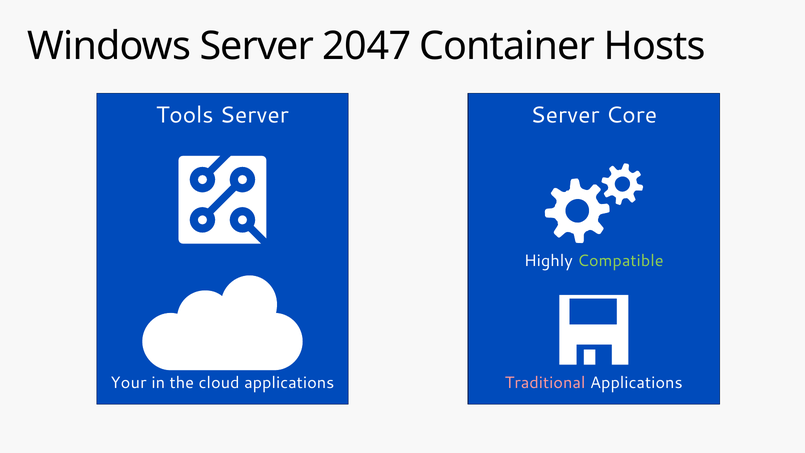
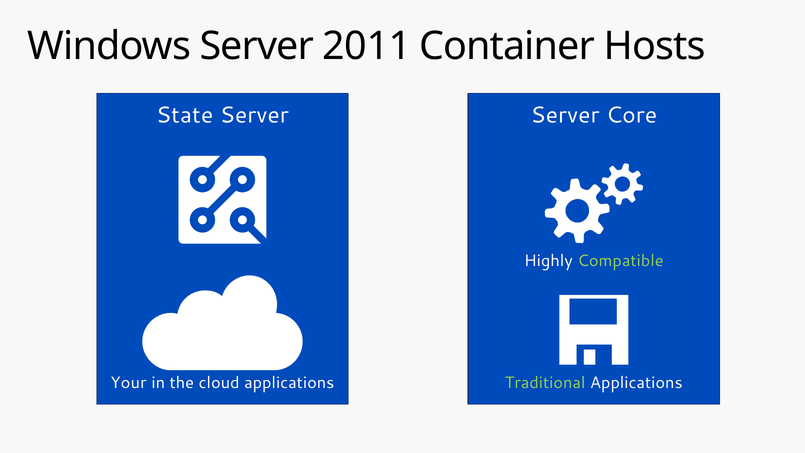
2047: 2047 -> 2011 (367, 46)
Tools: Tools -> State (185, 115)
Traditional colour: pink -> light green (545, 383)
